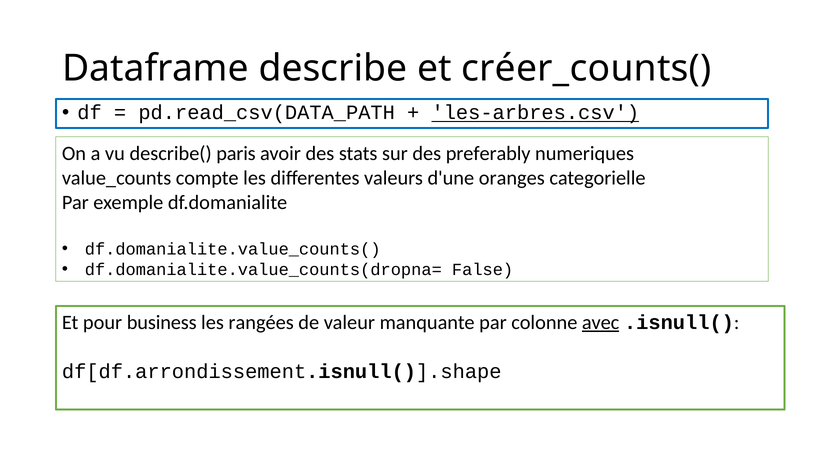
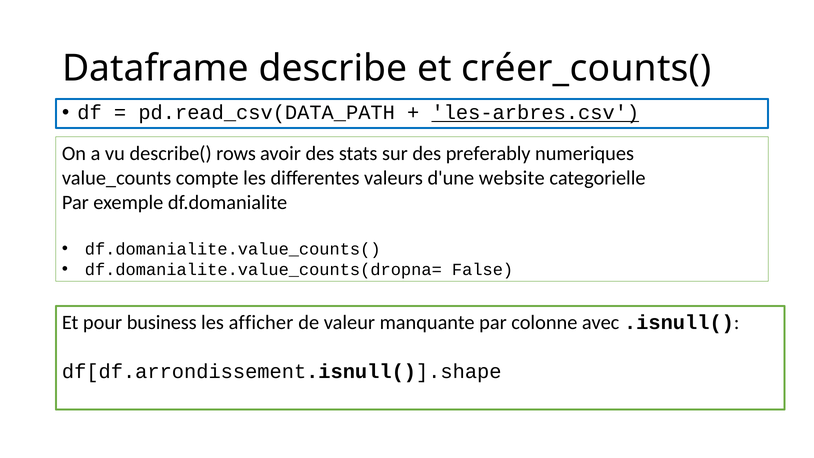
paris: paris -> rows (236, 154)
oranges: oranges -> website (512, 178)
rangées: rangées -> afficher (261, 322)
avec underline: present -> none (601, 322)
